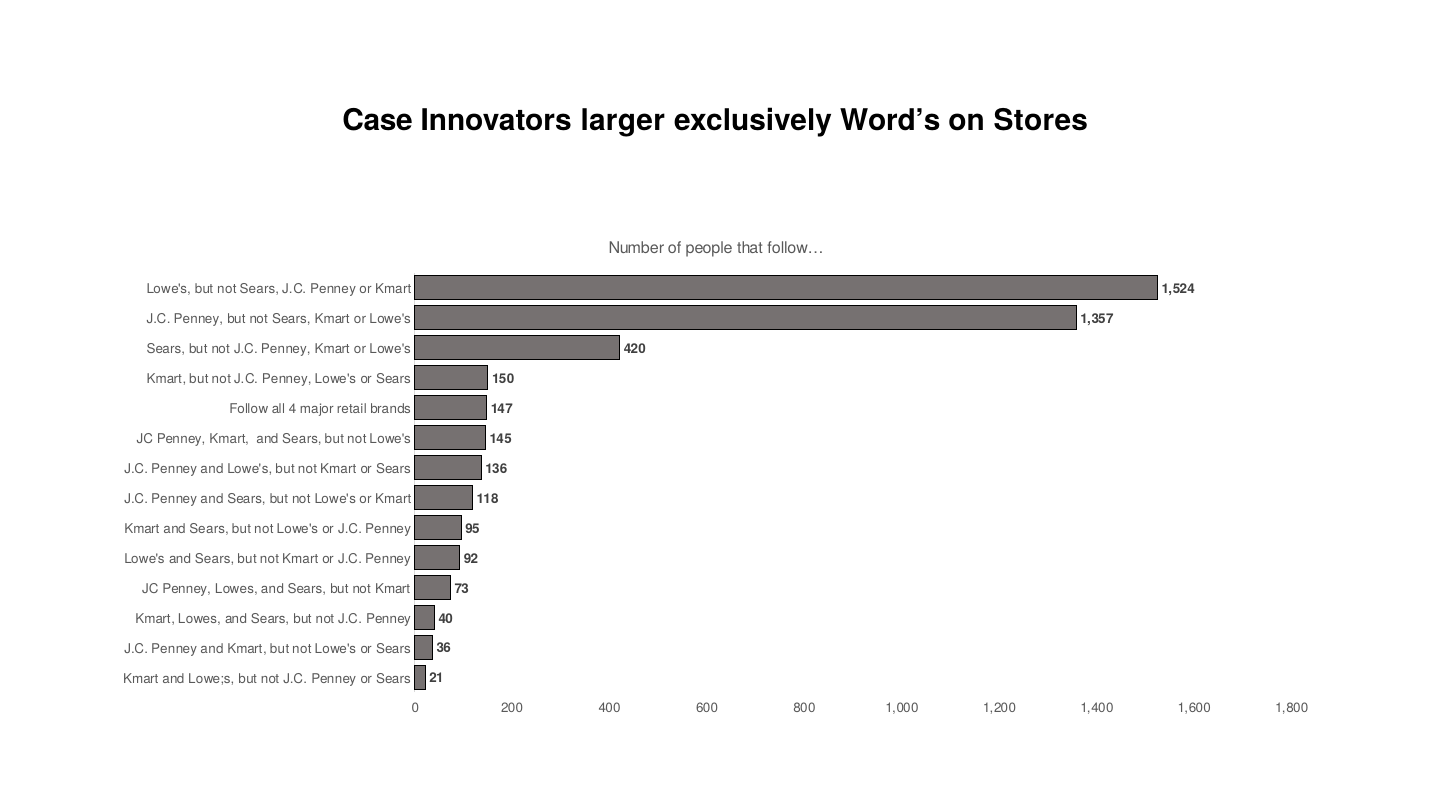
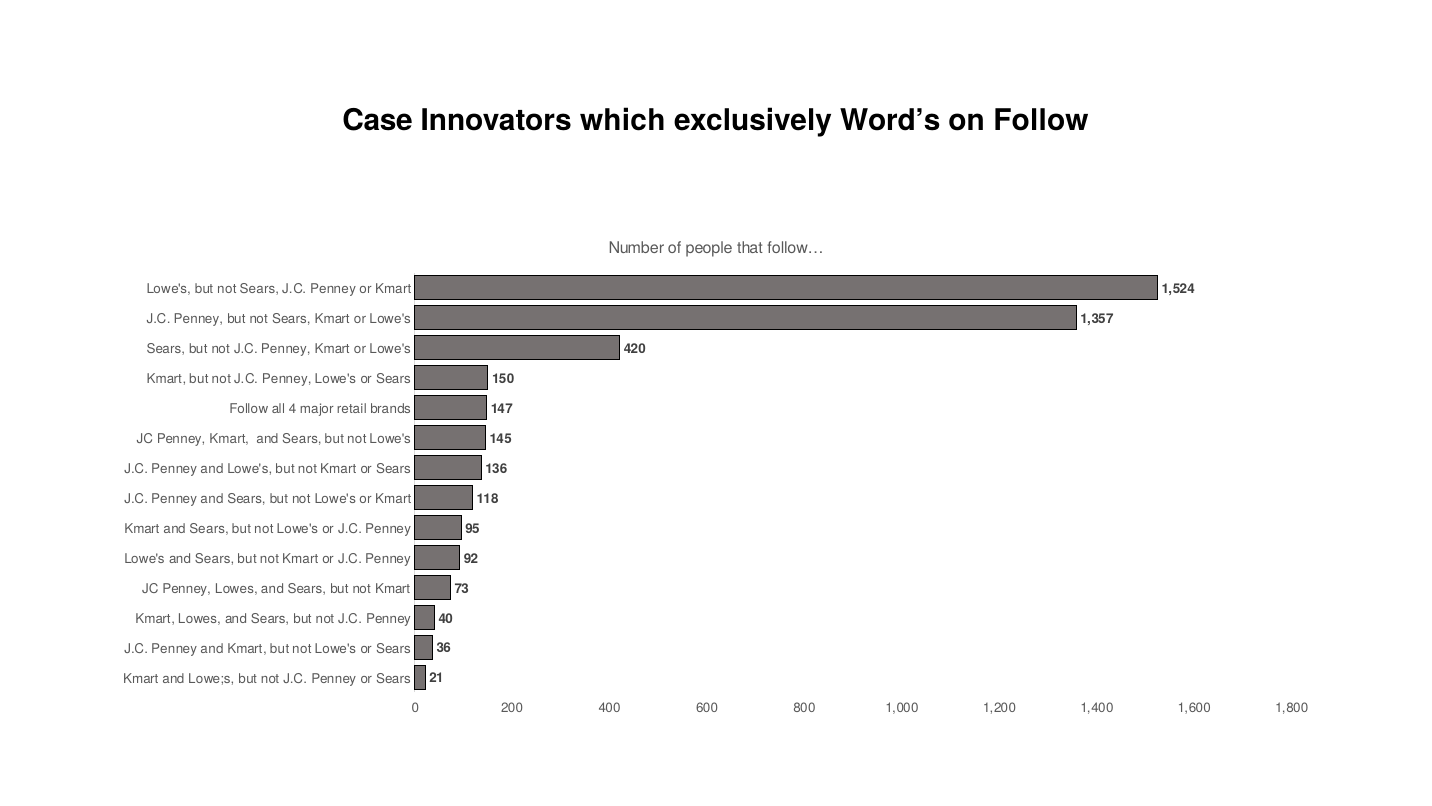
larger: larger -> which (623, 121)
on Stores: Stores -> Follow (1041, 121)
